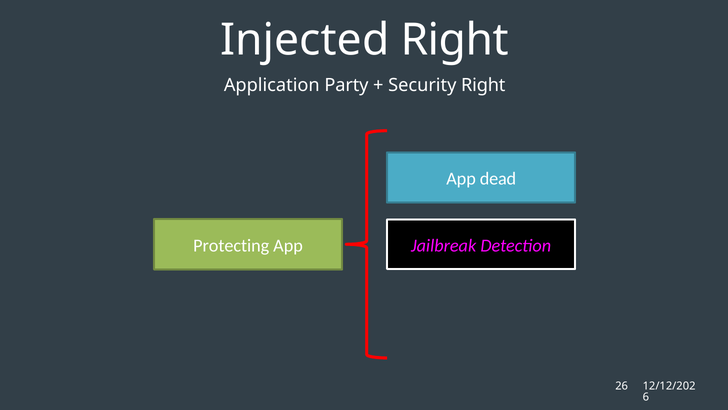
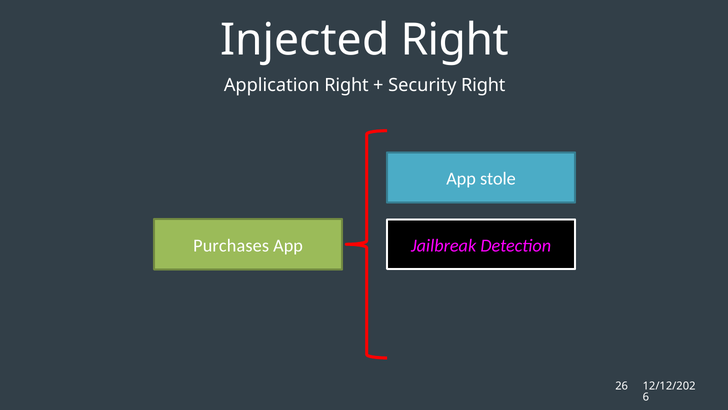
Application Party: Party -> Right (347, 85)
dead: dead -> stole (498, 179)
Protecting: Protecting -> Purchases (231, 245)
